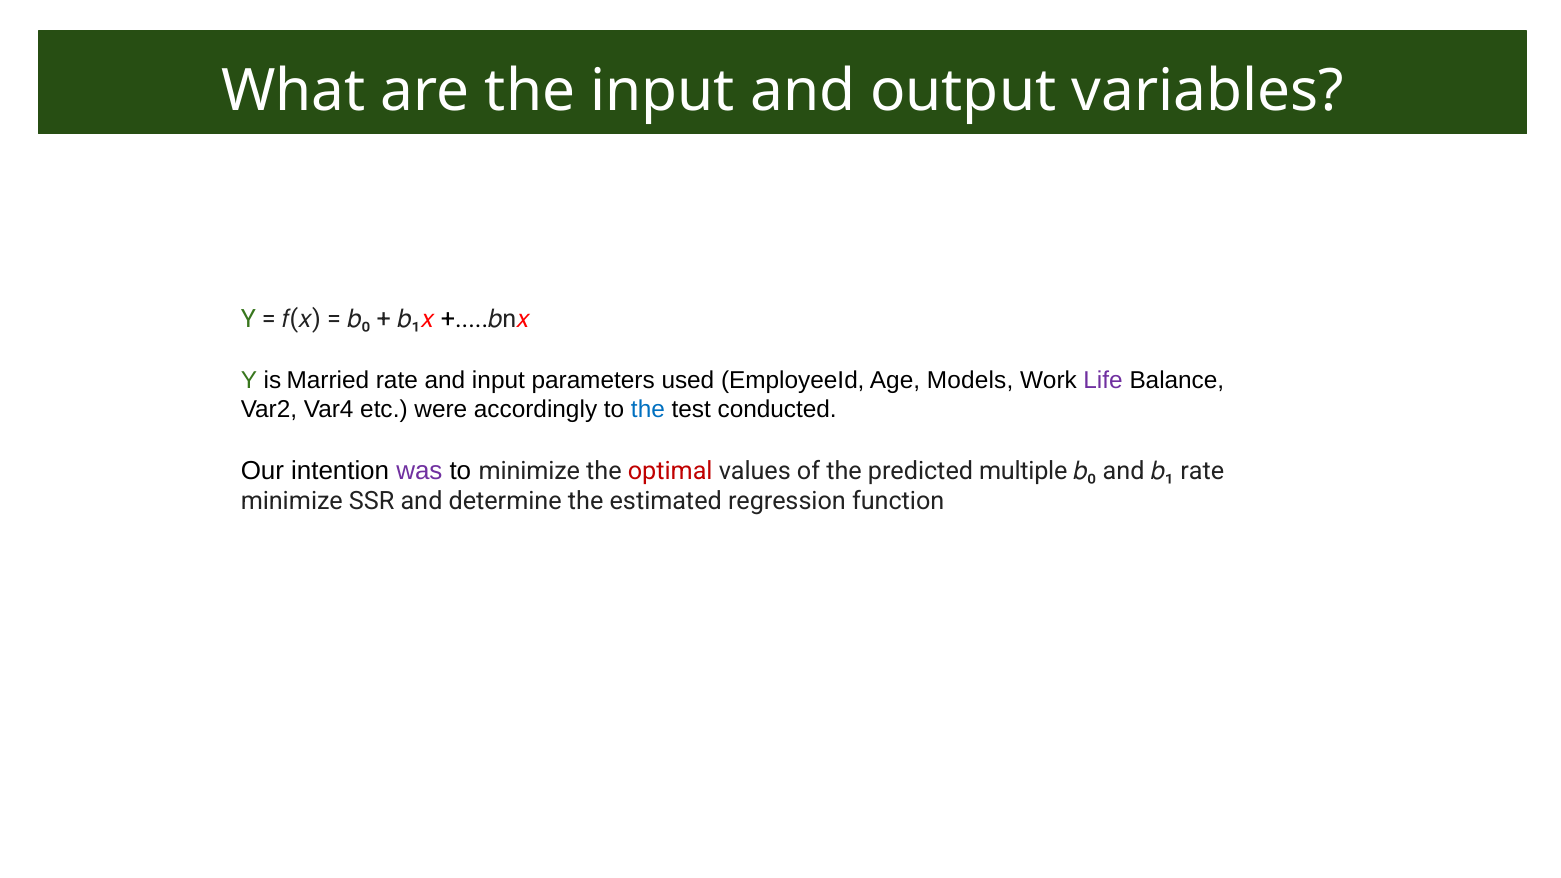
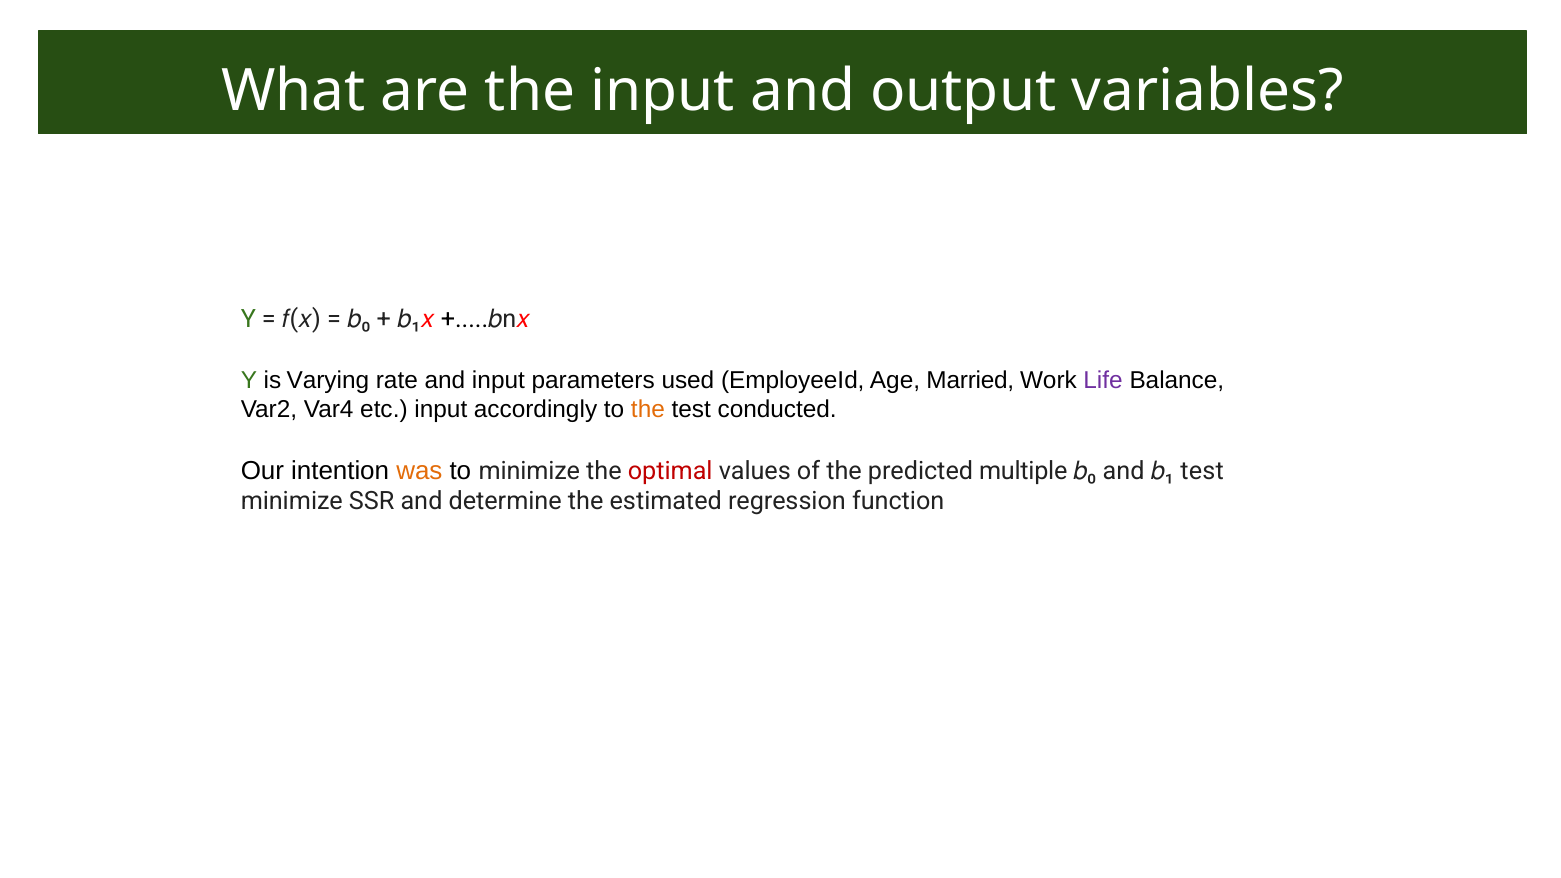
Married: Married -> Varying (328, 380)
Models: Models -> Married (970, 380)
etc were: were -> input (441, 409)
the colour: blue -> orange (648, 409)
was colour: purple -> orange (419, 471)
rate: rate -> test (1202, 471)
